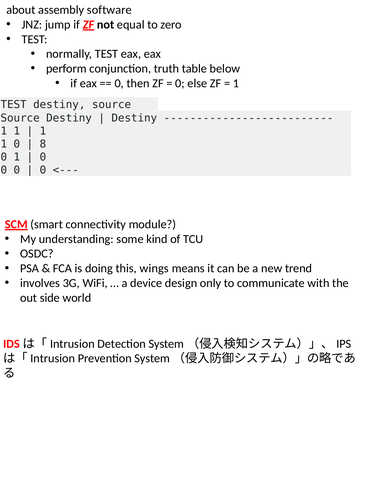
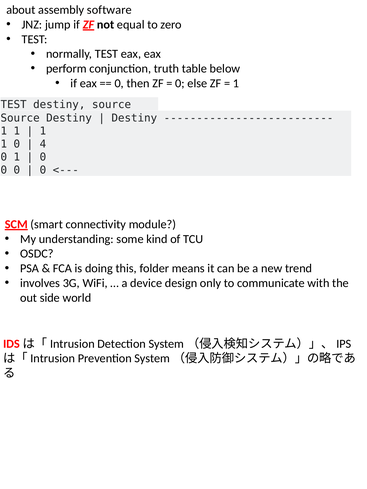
8: 8 -> 4 (43, 144)
wings: wings -> folder (154, 269)
